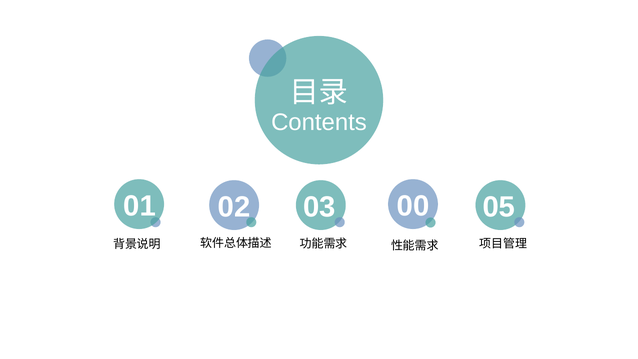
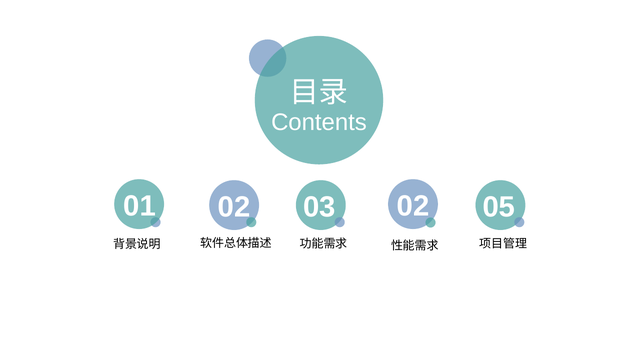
03 00: 00 -> 02 (413, 206)
